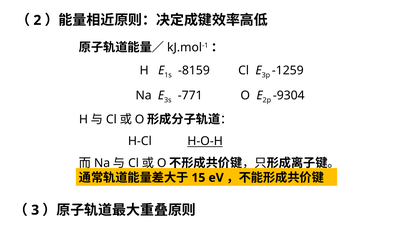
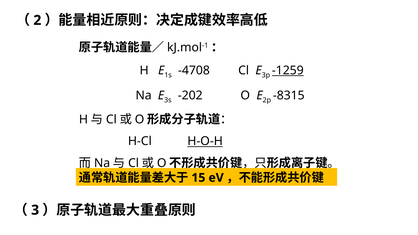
-8159: -8159 -> -4708 (194, 70)
-1259 underline: none -> present (288, 70)
-771: -771 -> -202 (190, 95)
-9304: -9304 -> -8315 (289, 95)
